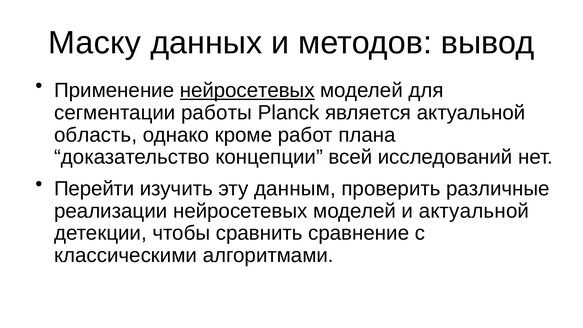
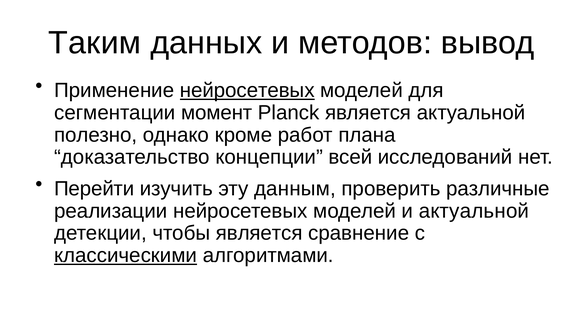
Маску: Маску -> Таким (95, 43)
работы: работы -> момент (217, 113)
область: область -> полезно (96, 135)
чтобы сравнить: сравнить -> является (259, 233)
классическими underline: none -> present (126, 255)
